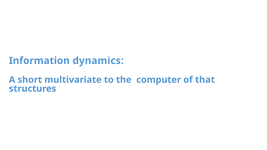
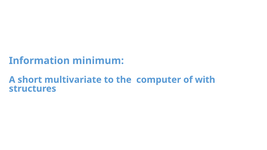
dynamics: dynamics -> minimum (98, 61)
that: that -> with (205, 80)
